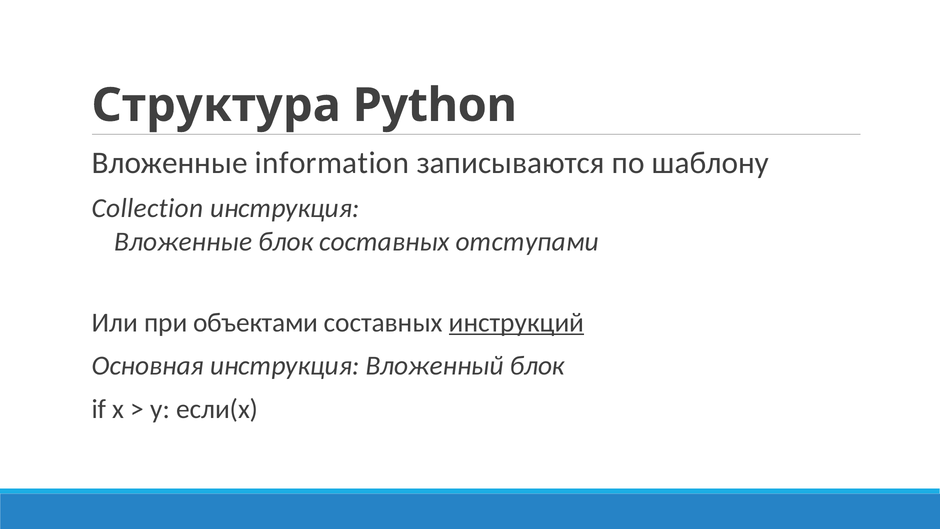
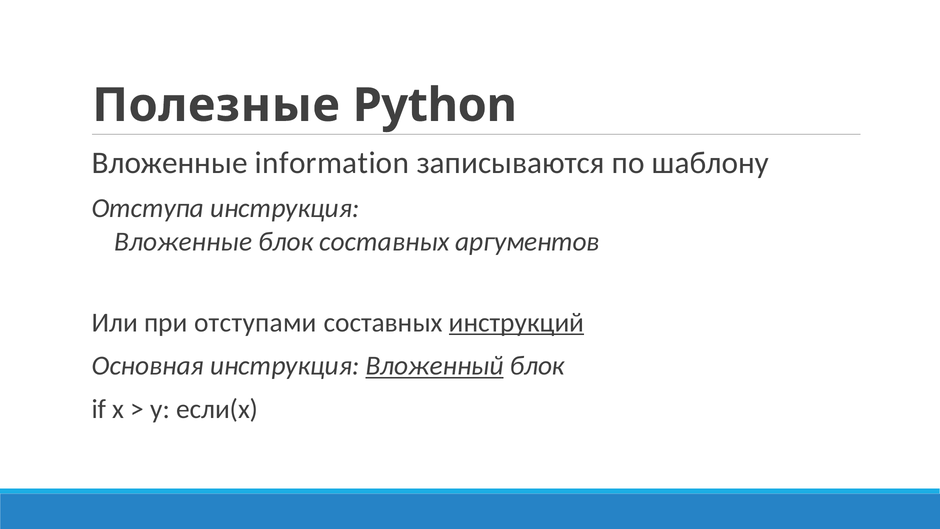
Структура: Структура -> Полезные (216, 105)
Collection: Collection -> Отступа (148, 208)
отступами: отступами -> аргументов (527, 242)
объектами: объектами -> отступами (255, 322)
Вложенный underline: none -> present (435, 366)
